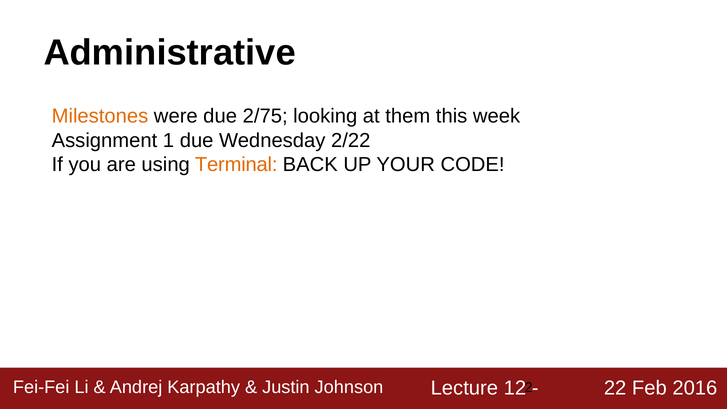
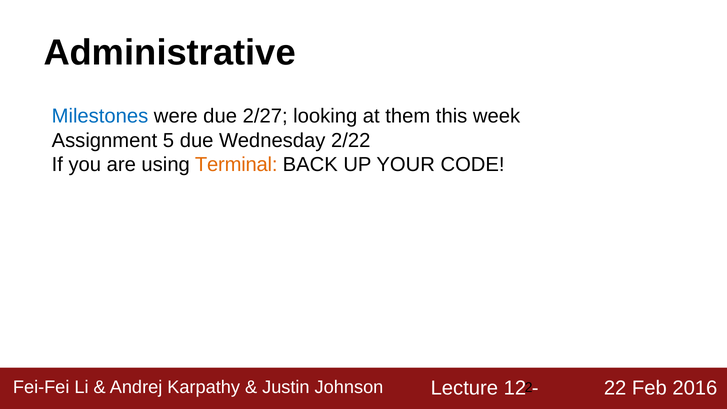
Milestones colour: orange -> blue (100, 116)
2/75: 2/75 -> 2/27 (265, 116)
1: 1 -> 5 (168, 140)
